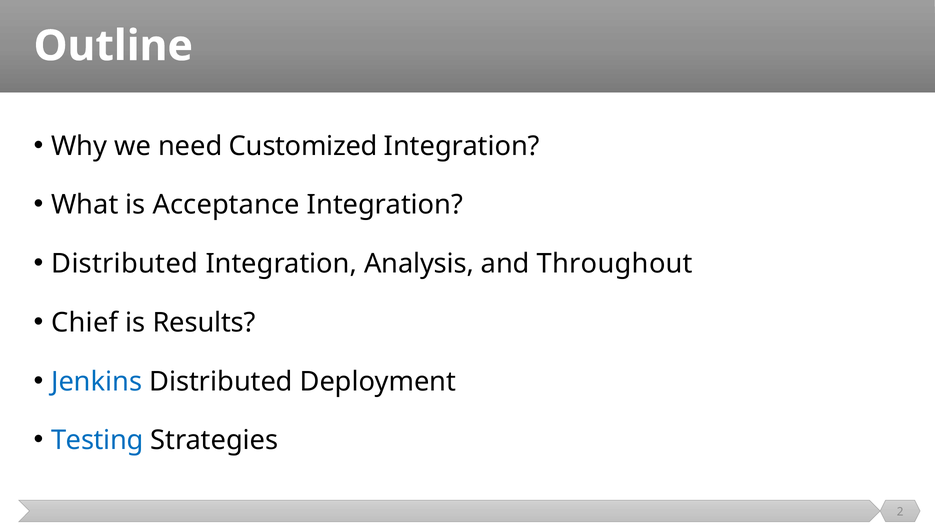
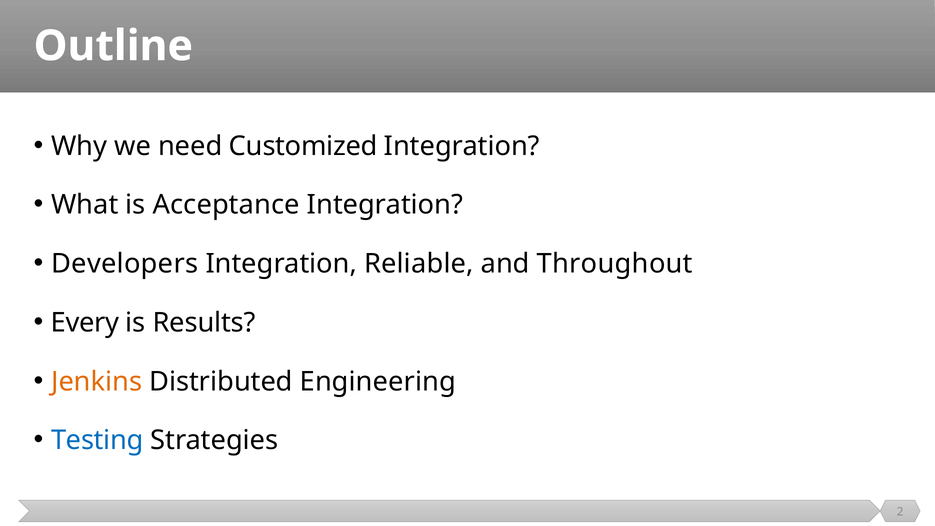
Distributed: Distributed -> Developers (125, 264)
Analysis: Analysis -> Reliable (419, 264)
Chief: Chief -> Every (85, 323)
Jenkins colour: blue -> orange (97, 381)
Deployment: Deployment -> Engineering (378, 381)
